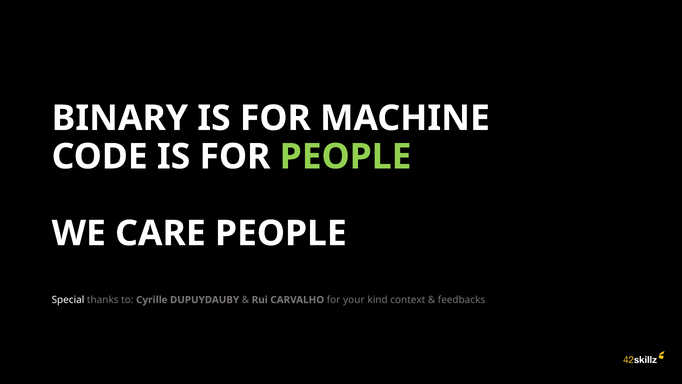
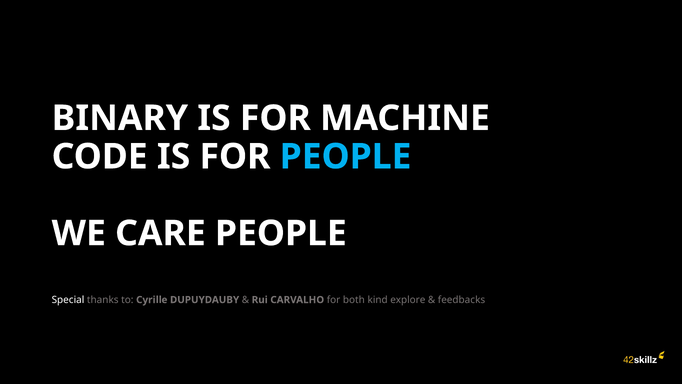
PEOPLE colour: light green -> light blue (346, 157)
your: your -> both (354, 300)
context: context -> explore (408, 300)
